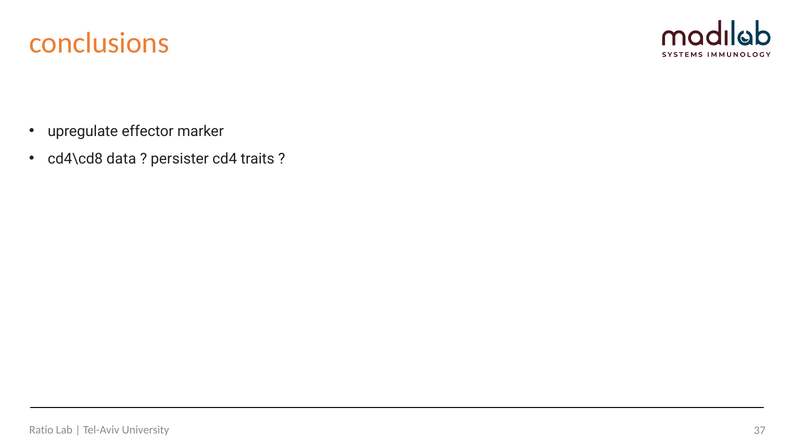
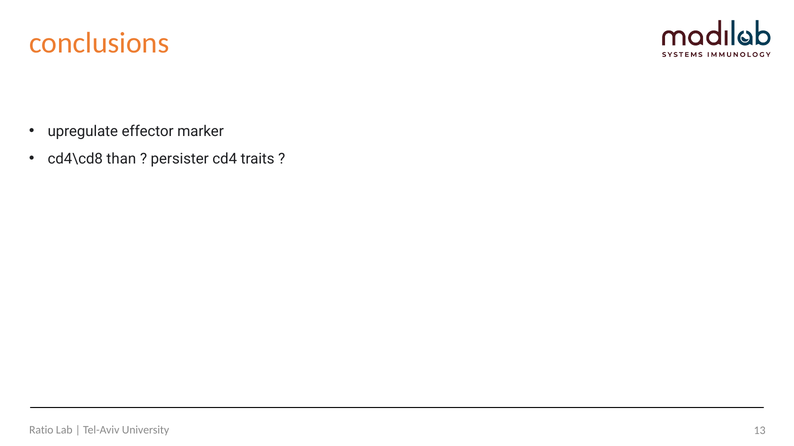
data: data -> than (121, 159)
37: 37 -> 13 (760, 431)
